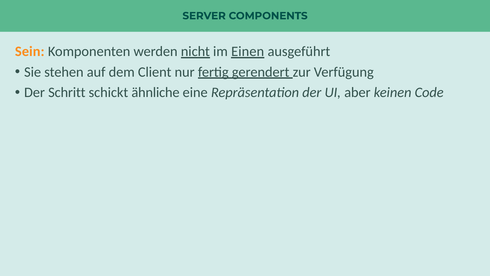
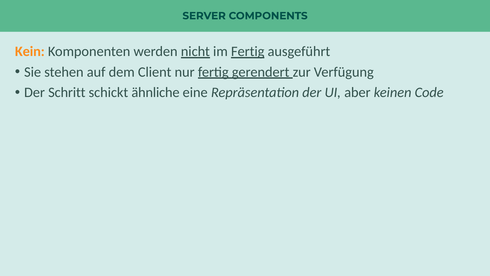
Sein: Sein -> Kein (30, 51)
im Einen: Einen -> Fertig (248, 51)
